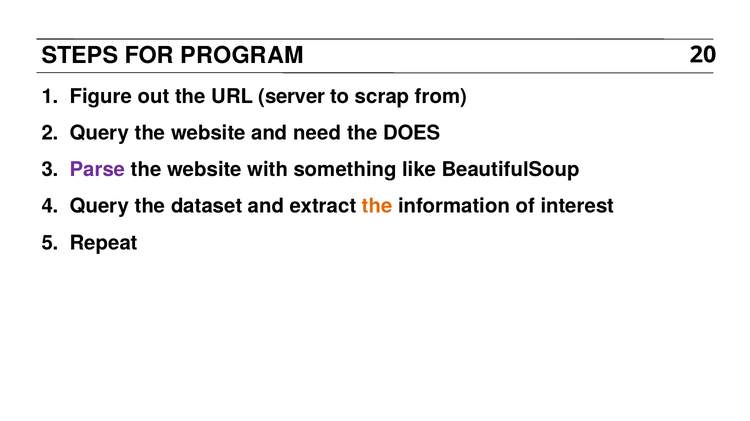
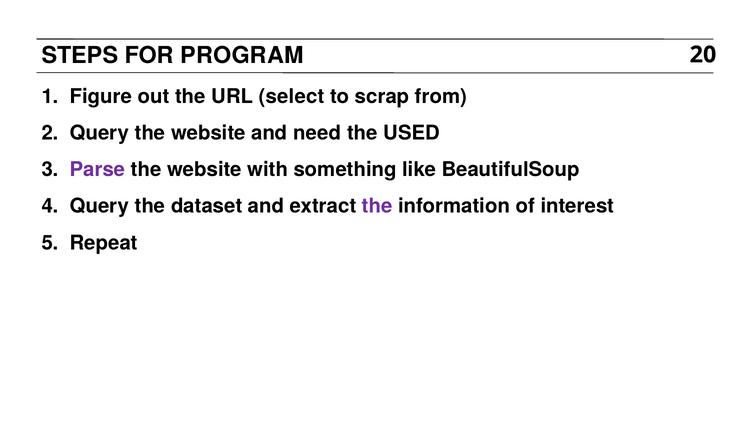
server: server -> select (292, 96)
DOES: DOES -> USED (412, 133)
the colour: orange -> purple (377, 206)
